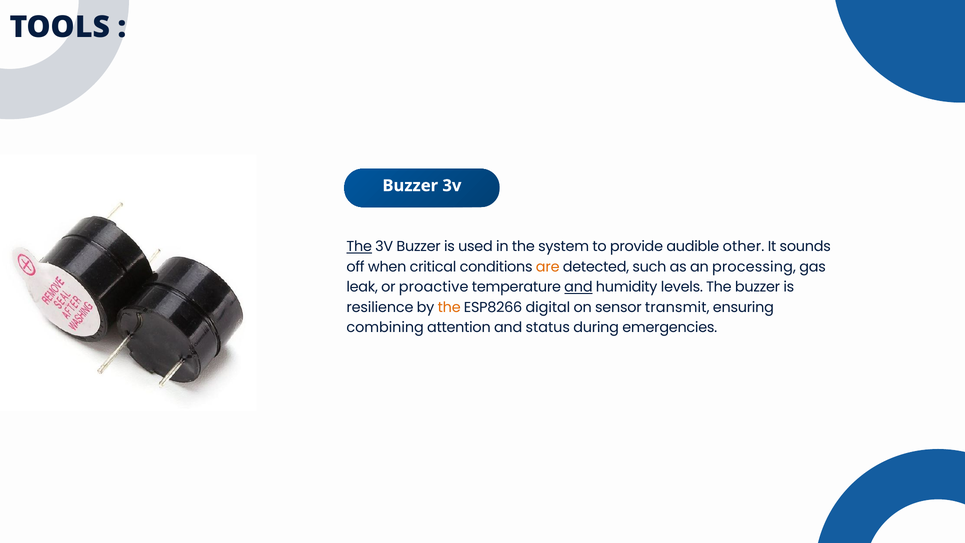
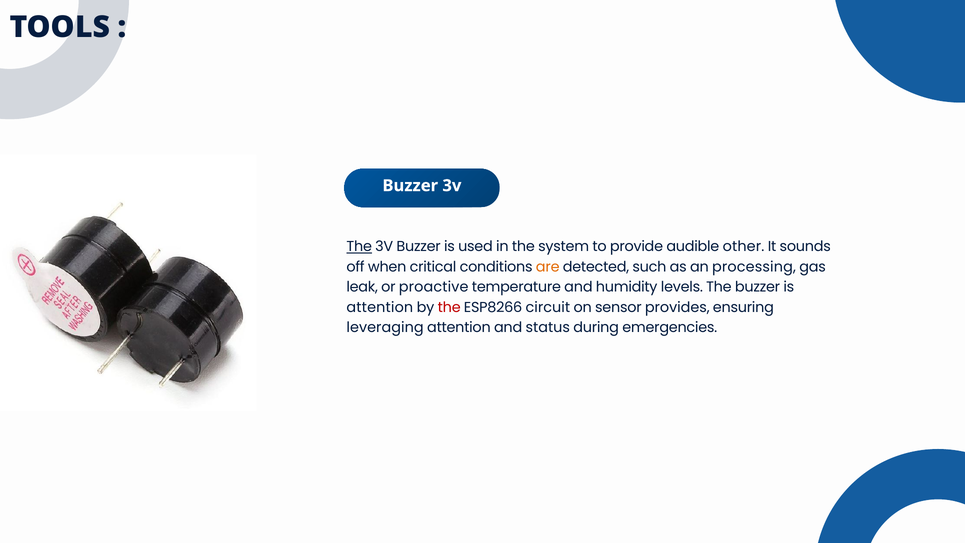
and underline: present -> none (578, 287)
resilience: resilience -> attention (380, 307)
the colour: orange -> red (449, 307)
digital: digital -> circuit (548, 307)
transmit: transmit -> provides (677, 307)
combining: combining -> leveraging (385, 328)
